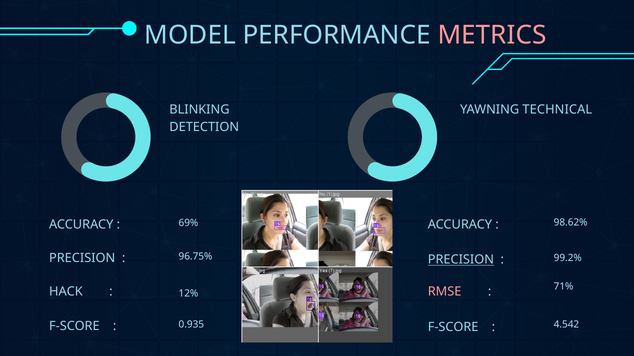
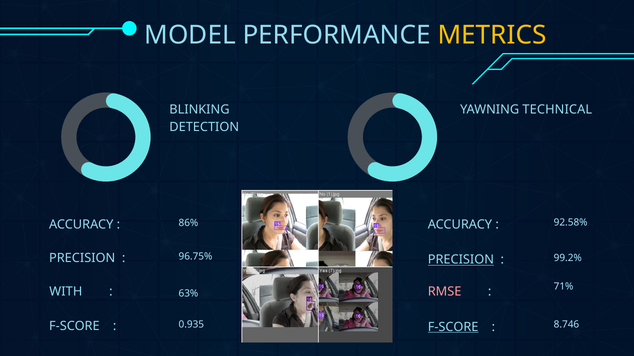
METRICS colour: pink -> yellow (492, 35)
98.62%: 98.62% -> 92.58% (571, 223)
69%: 69% -> 86% (188, 223)
HACK: HACK -> WITH (66, 292)
12%: 12% -> 63% (188, 294)
4.542: 4.542 -> 8.746 (566, 325)
F-SCORE underline: none -> present (453, 327)
